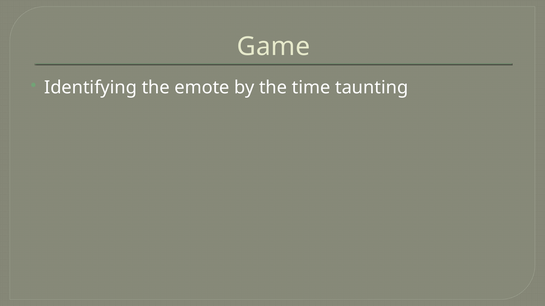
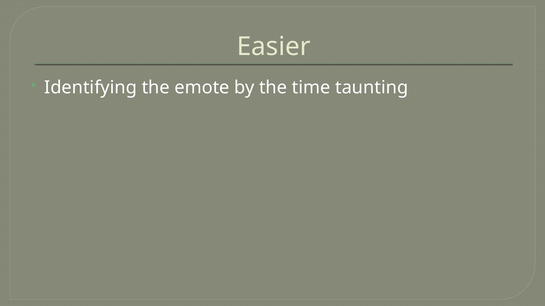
Game: Game -> Easier (274, 47)
